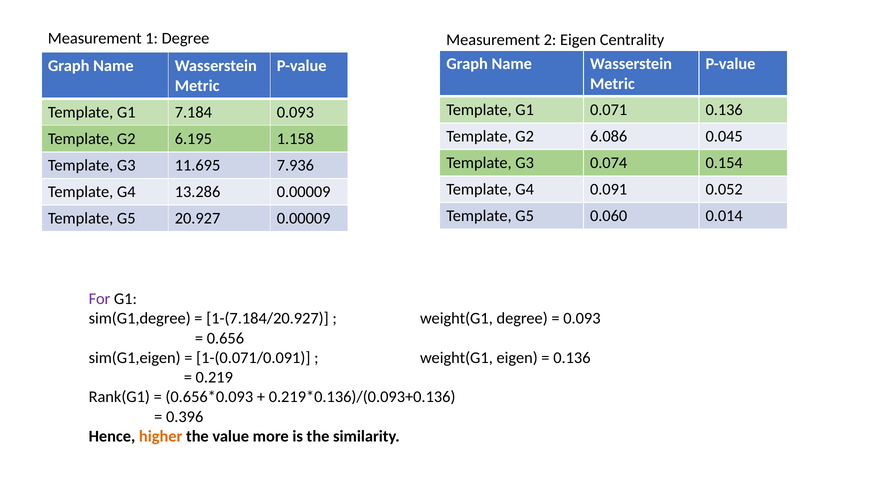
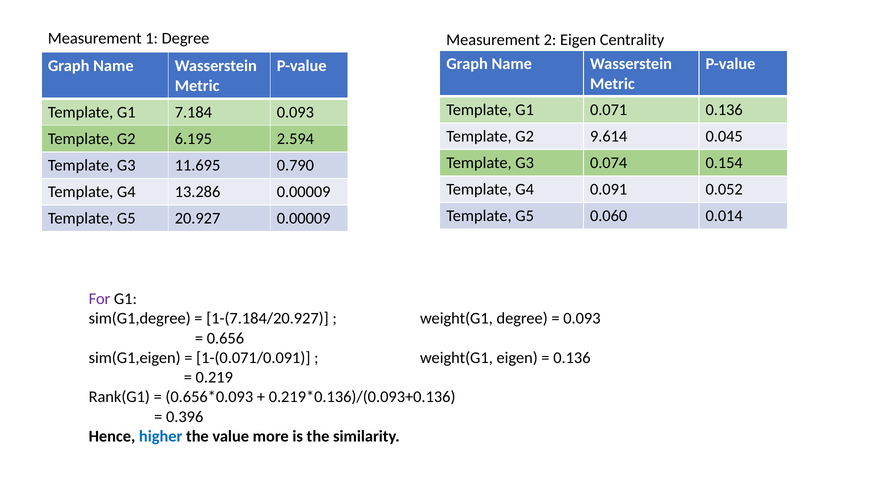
6.086: 6.086 -> 9.614 (609, 137)
1.158: 1.158 -> 2.594 (295, 139)
7.936: 7.936 -> 0.790 (295, 166)
higher colour: orange -> blue (161, 437)
